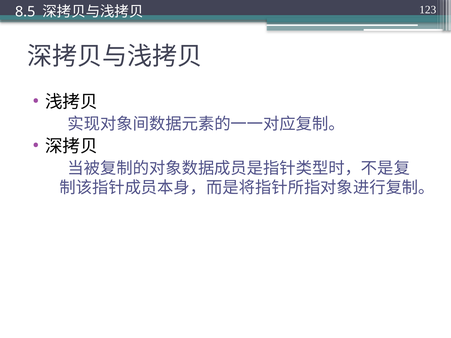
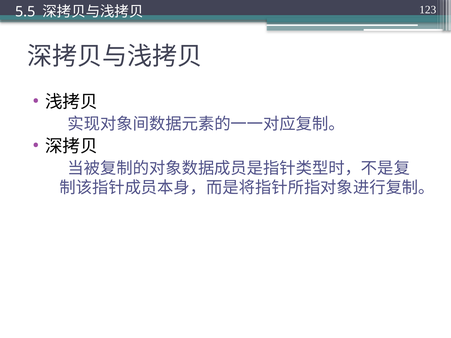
8.5: 8.5 -> 5.5 (25, 12)
